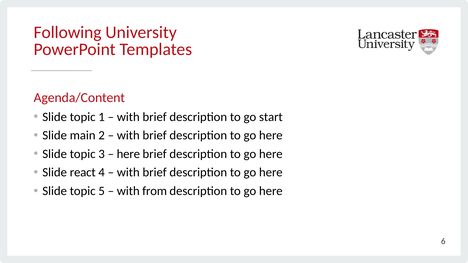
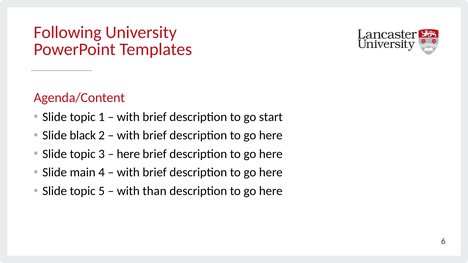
main: main -> black (83, 136)
react: react -> main (83, 173)
from: from -> than (155, 191)
